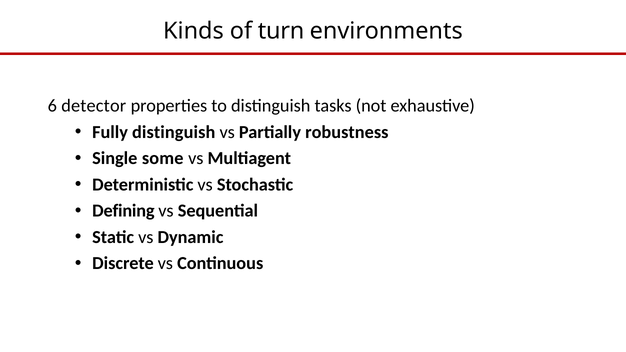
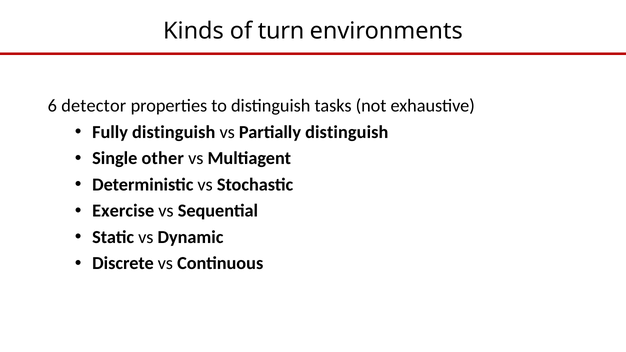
Partially robustness: robustness -> distinguish (347, 132)
some: some -> other (163, 158)
Defining: Defining -> Exercise (123, 211)
